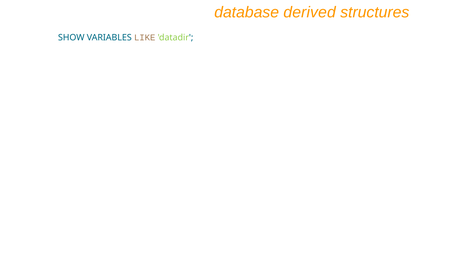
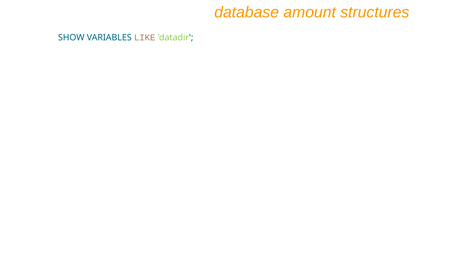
derived: derived -> amount (310, 12)
